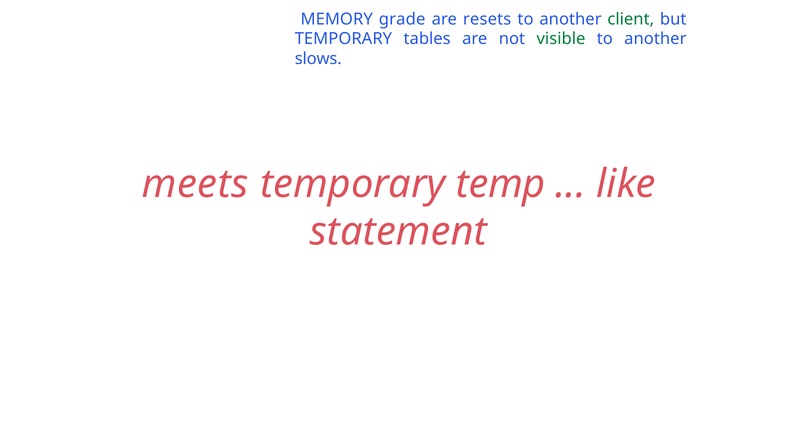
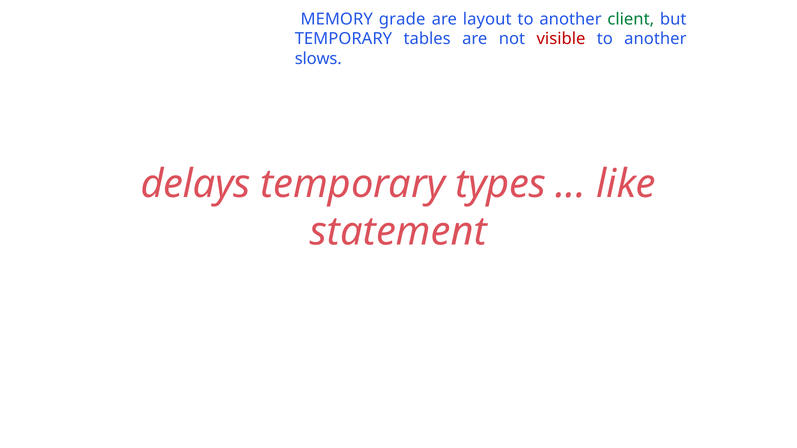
resets: resets -> layout (487, 19)
visible colour: green -> red (561, 39)
meets: meets -> delays (196, 184)
temp: temp -> types (501, 184)
